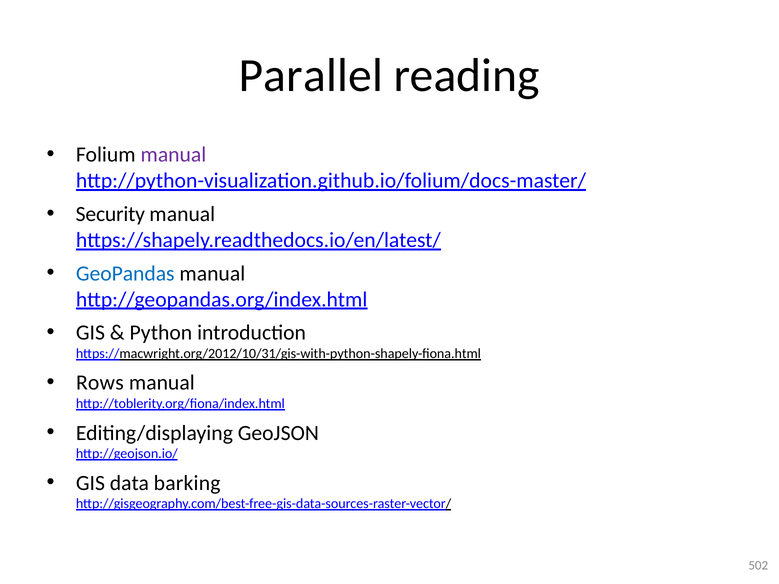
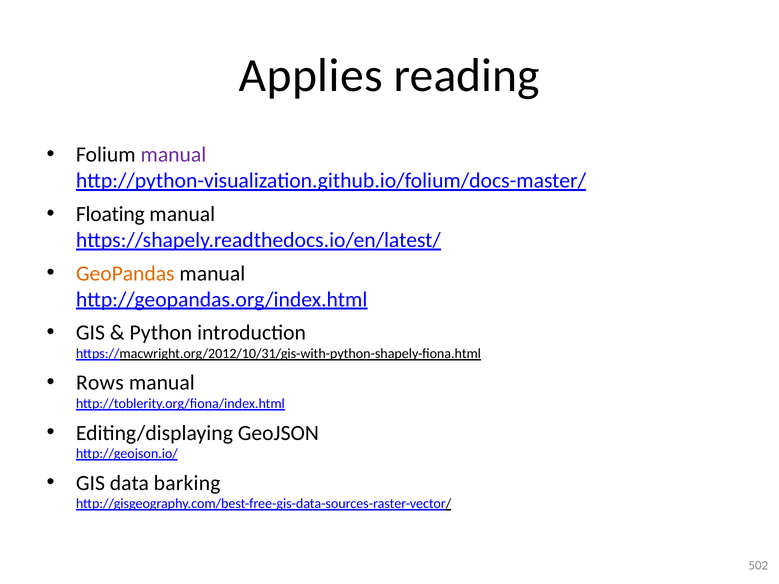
Parallel: Parallel -> Applies (311, 75)
Security: Security -> Floating (110, 214)
GeoPandas colour: blue -> orange (125, 274)
